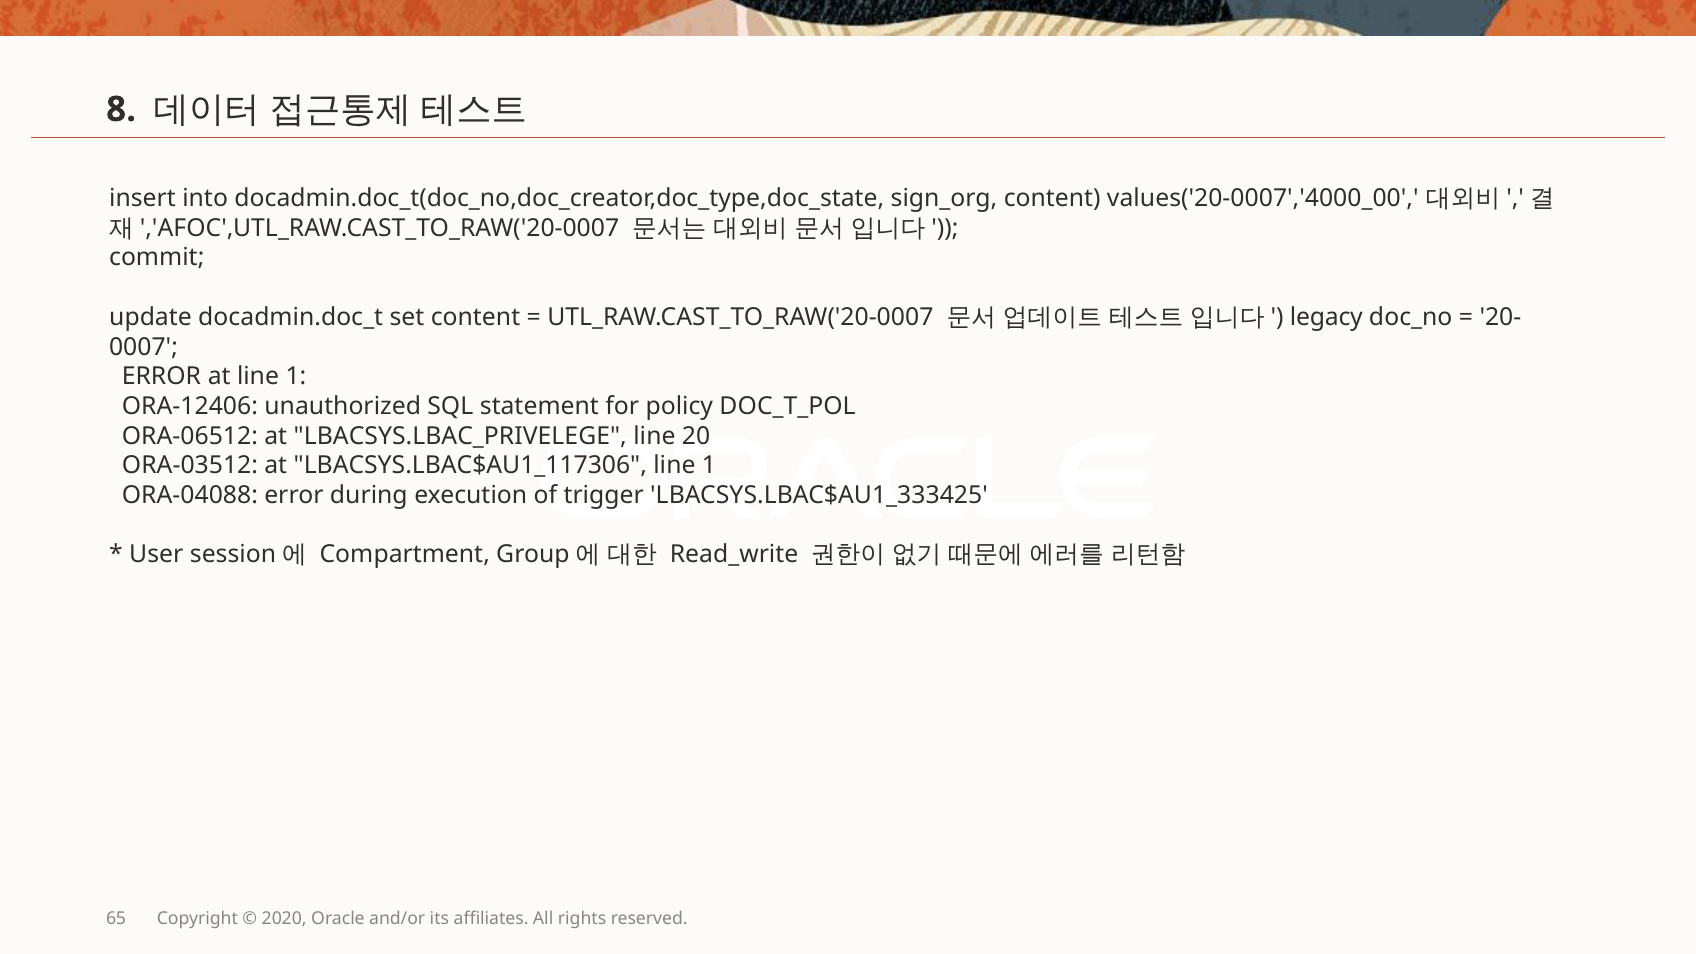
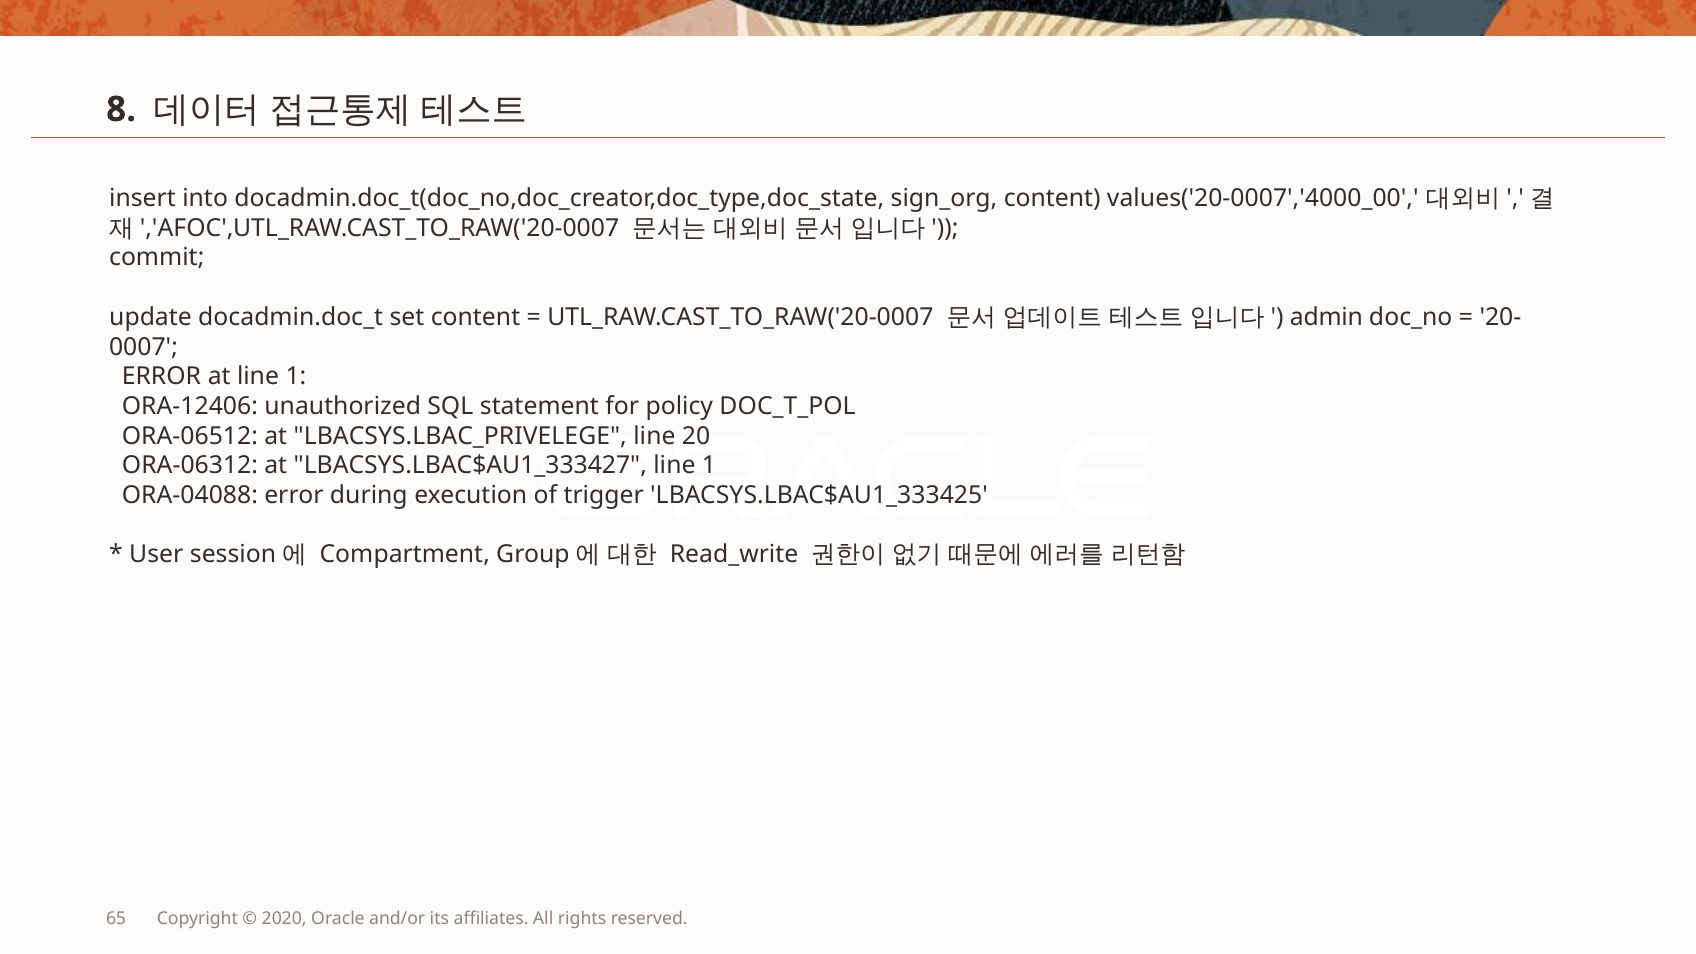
legacy: legacy -> admin (1326, 317)
ORA-03512: ORA-03512 -> ORA-06312 (190, 466)
LBACSYS.LBAC$AU1_117306: LBACSYS.LBAC$AU1_117306 -> LBACSYS.LBAC$AU1_333427 (470, 466)
